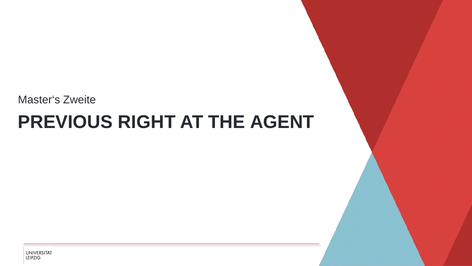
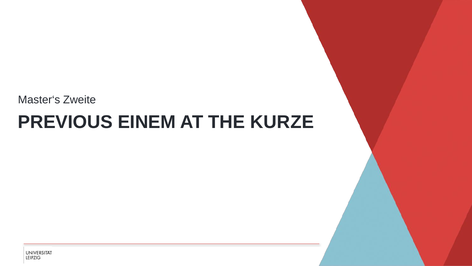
RIGHT: RIGHT -> EINEM (147, 122)
AGENT: AGENT -> KURZE (282, 122)
